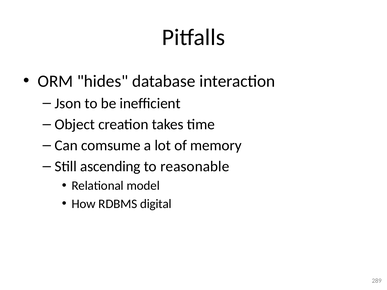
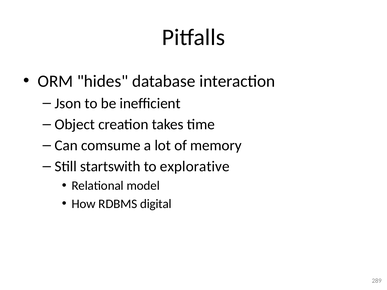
ascending: ascending -> startswith (110, 167)
reasonable: reasonable -> explorative (195, 167)
